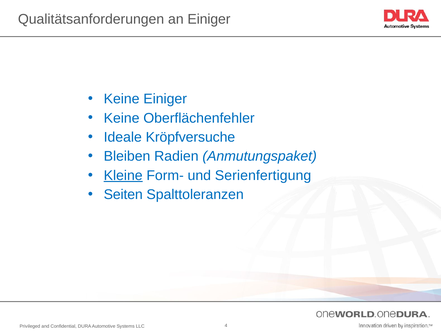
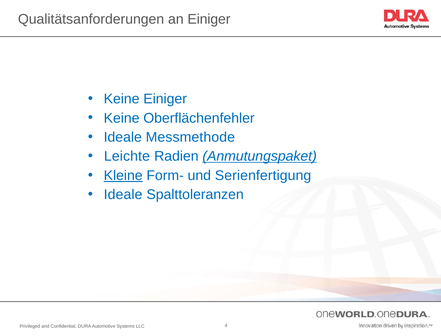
Kröpfversuche: Kröpfversuche -> Messmethode (190, 137)
Bleiben: Bleiben -> Leichte (127, 156)
Anmutungspaket underline: none -> present (260, 156)
Seiten: Seiten -> Ideale (123, 195)
